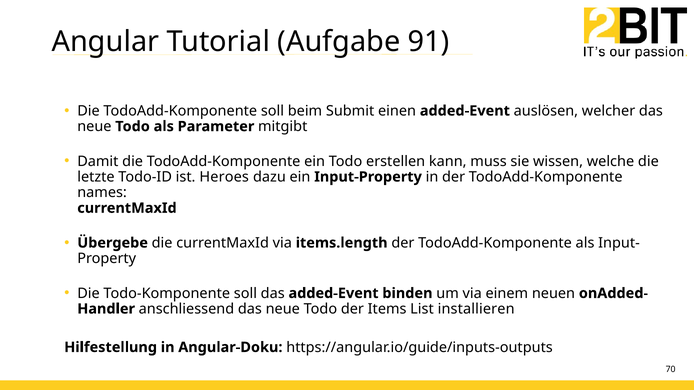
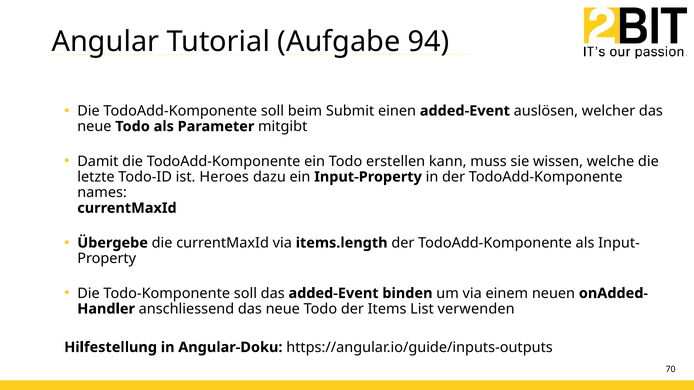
91: 91 -> 94 (429, 42)
installieren: installieren -> verwenden (476, 309)
